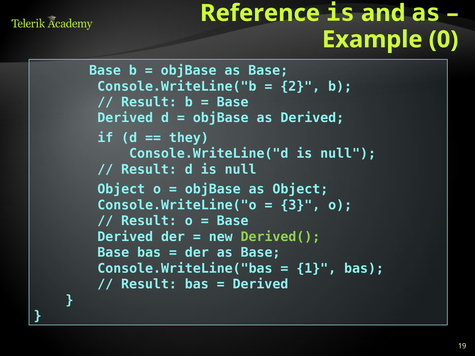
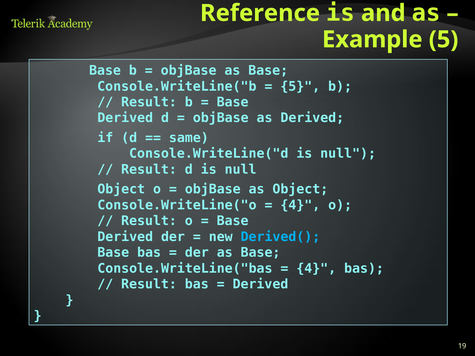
Example 0: 0 -> 5 (444, 40)
2: 2 -> 5 (300, 86)
they: they -> same (189, 138)
3: 3 -> 4 (300, 205)
Derived( colour: light green -> light blue (280, 237)
1: 1 -> 4 (316, 269)
